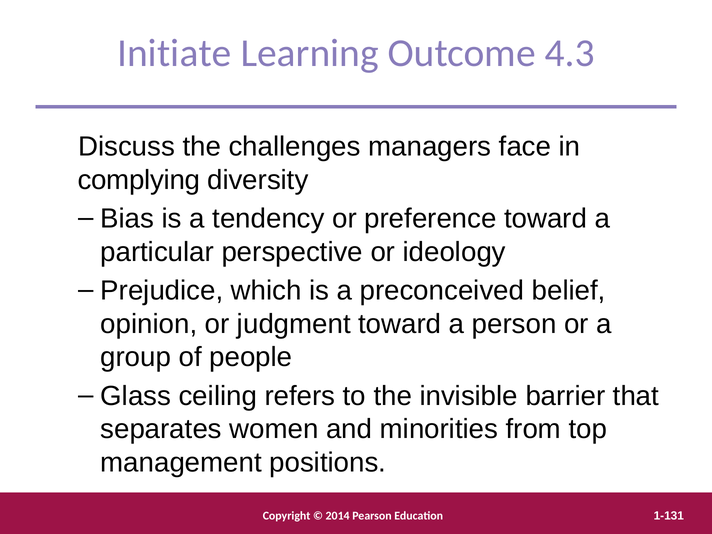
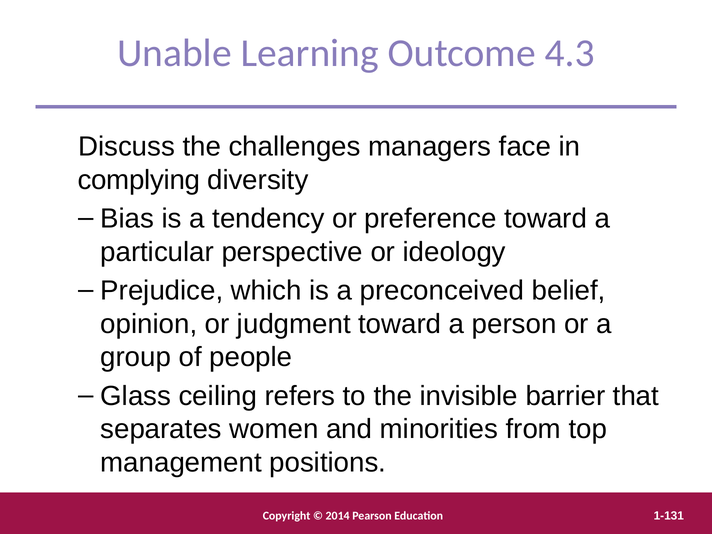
Initiate: Initiate -> Unable (174, 53)
